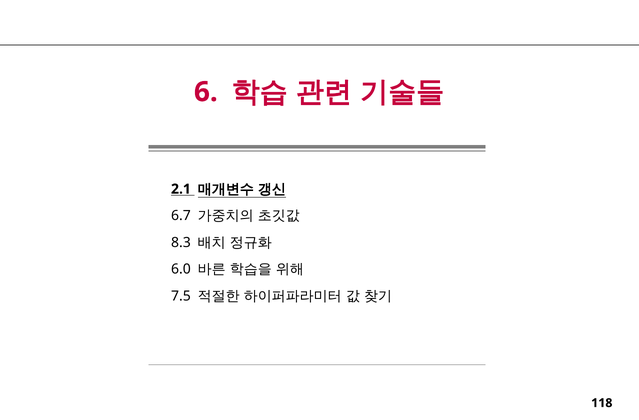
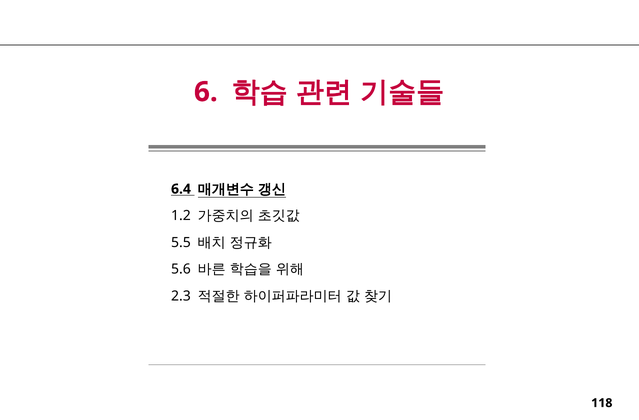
2.1: 2.1 -> 6.4 (181, 189)
6.7: 6.7 -> 1.2 (181, 216)
8.3: 8.3 -> 5.5 (181, 242)
6.0: 6.0 -> 5.6 (181, 269)
7.5: 7.5 -> 2.3 (181, 296)
